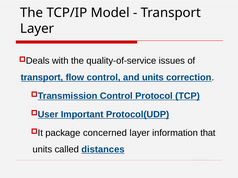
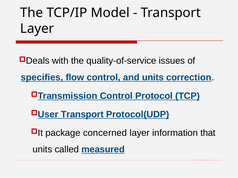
transport: transport -> specifies (42, 78)
Important: Important -> Transport (82, 115)
distances: distances -> measured (103, 150)
